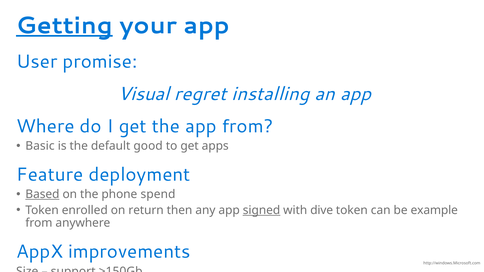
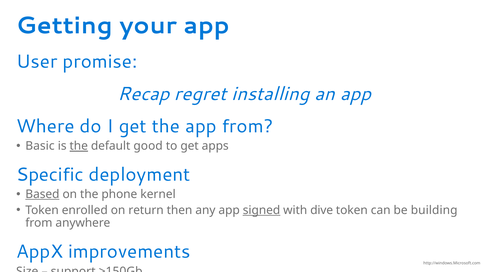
Getting underline: present -> none (64, 25)
Visual: Visual -> Recap (144, 94)
the underline: none -> present (79, 146)
Feature: Feature -> Specific (50, 175)
spend: spend -> kernel (158, 195)
example: example -> building (434, 210)
